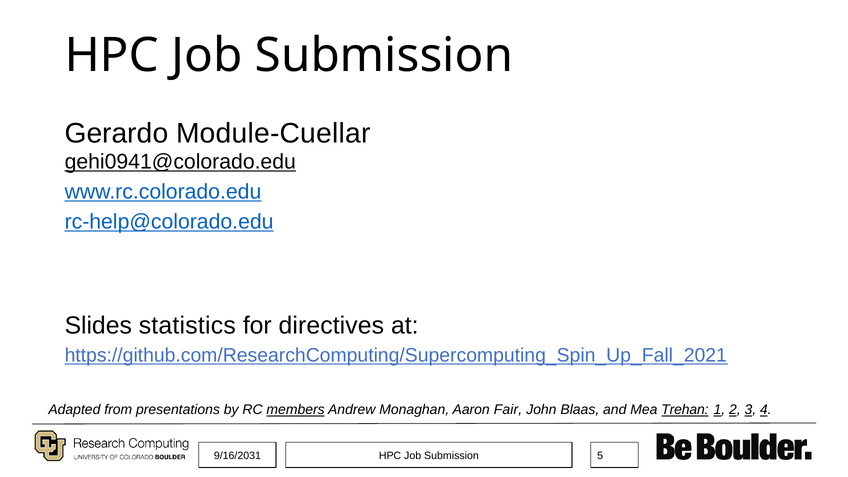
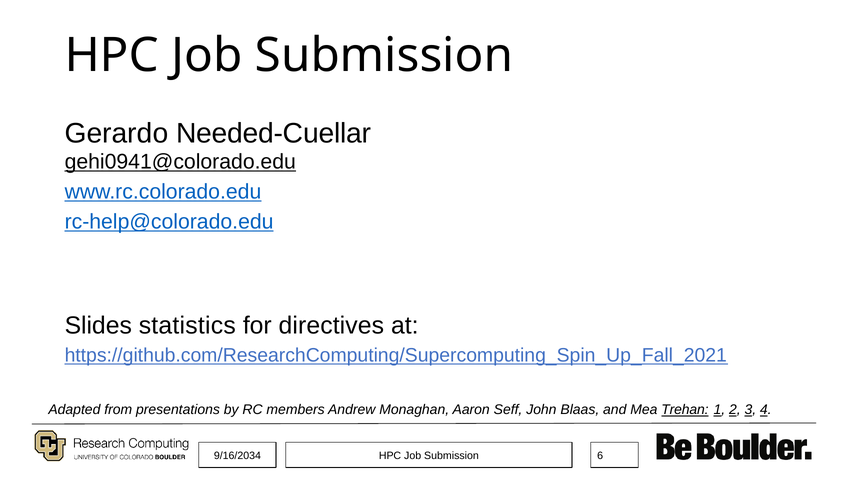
Module-Cuellar: Module-Cuellar -> Needed-Cuellar (274, 133)
members underline: present -> none (296, 410)
Fair: Fair -> Seff (508, 410)
9/16/2031: 9/16/2031 -> 9/16/2034 (237, 456)
5: 5 -> 6 (600, 456)
